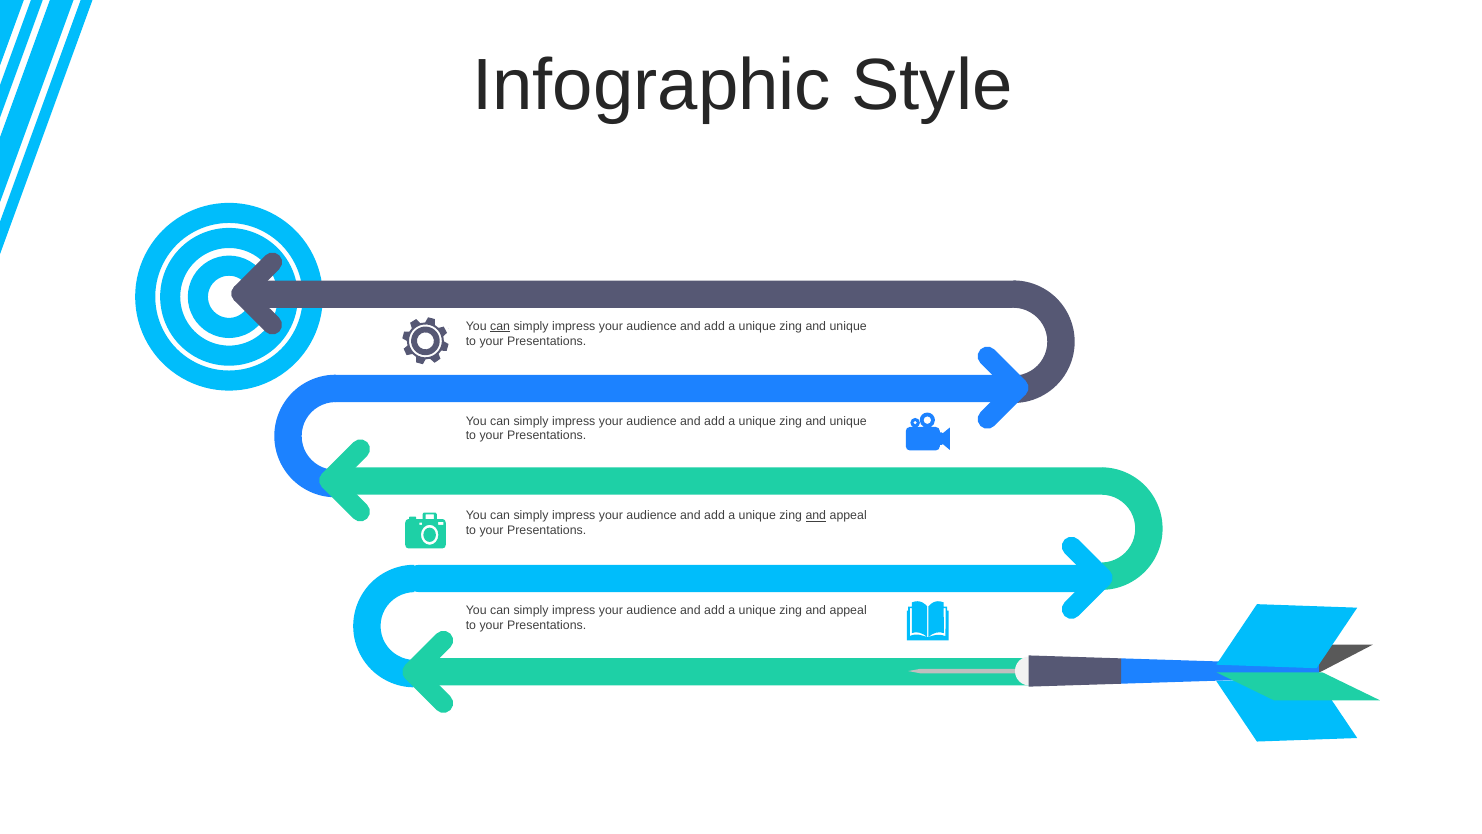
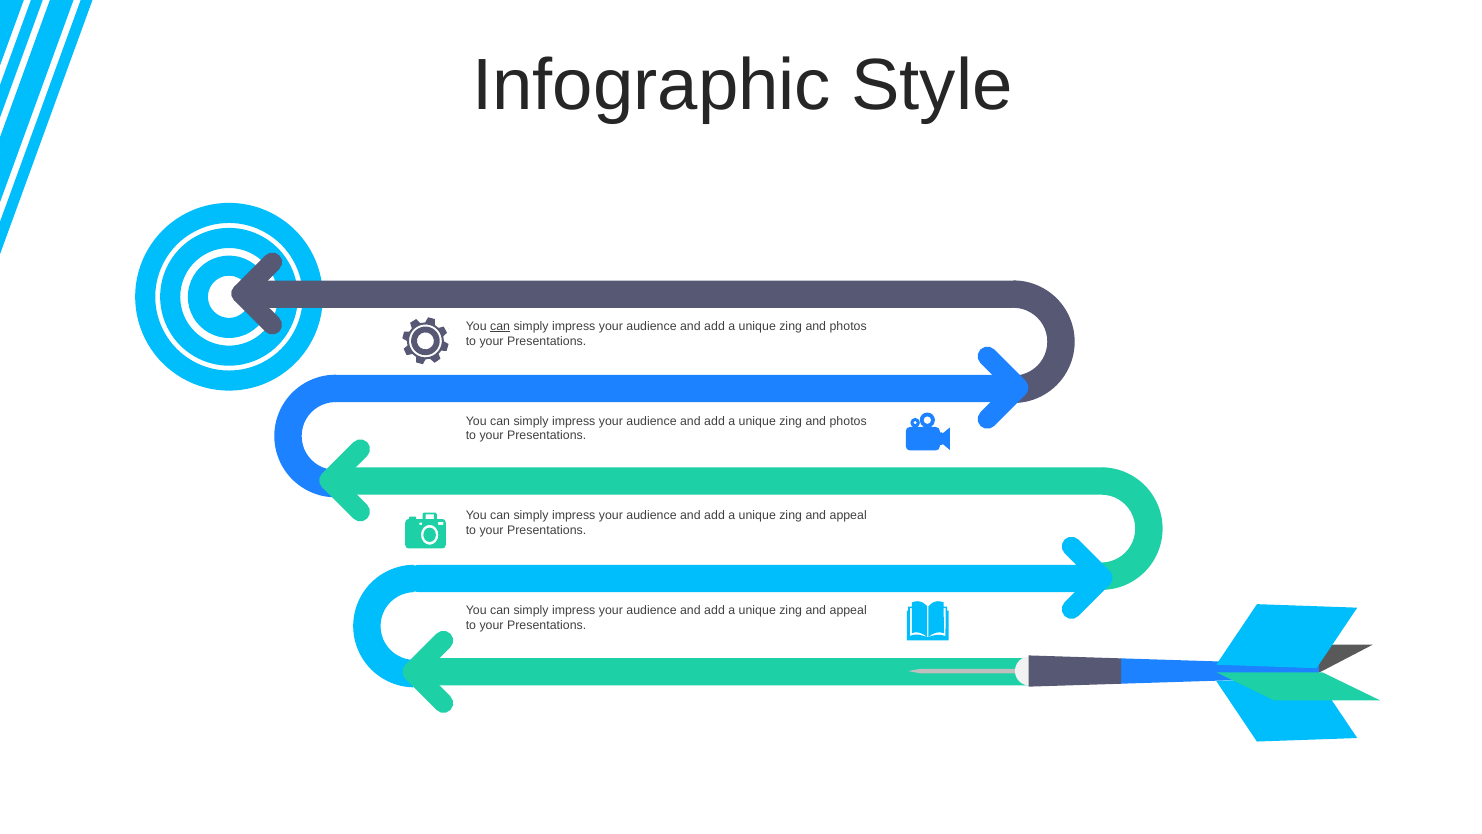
unique: unique -> photos (848, 326)
unique: unique -> photos (848, 421)
and underline: present -> none (816, 515)
